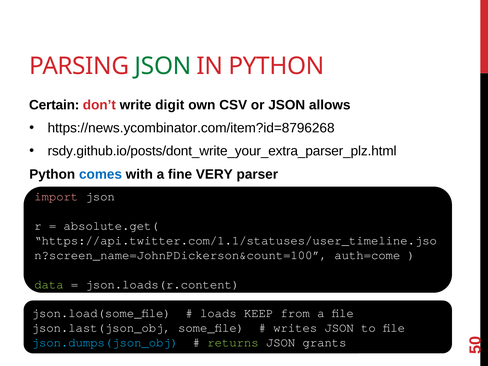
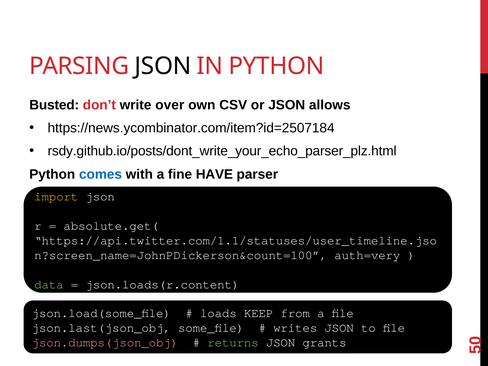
JSON colour: green -> black (163, 66)
Certain: Certain -> Busted (54, 105)
digit: digit -> over (170, 105)
https://news.ycombinator.com/item?id=8796268: https://news.ycombinator.com/item?id=8796268 -> https://news.ycombinator.com/item?id=2507184 (191, 128)
rsdy.github.io/posts/dont_write_your_extra_parser_plz.html: rsdy.github.io/posts/dont_write_your_extra_parser_plz.html -> rsdy.github.io/posts/dont_write_your_echo_parser_plz.html (222, 151)
VERY: VERY -> HAVE (214, 174)
import colour: pink -> yellow (56, 197)
auth=come: auth=come -> auth=very (367, 255)
json.dumps(json_obj colour: light blue -> pink (105, 342)
